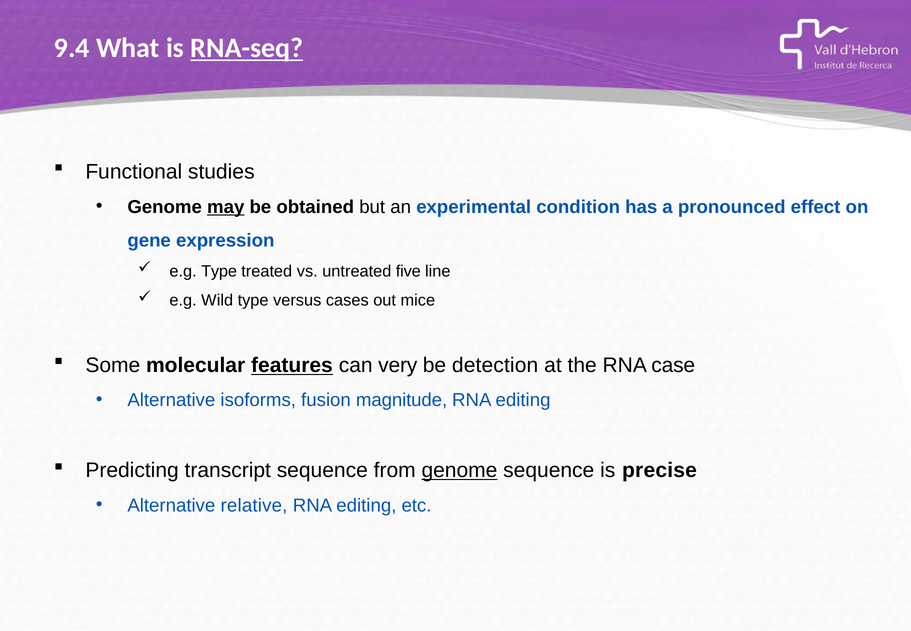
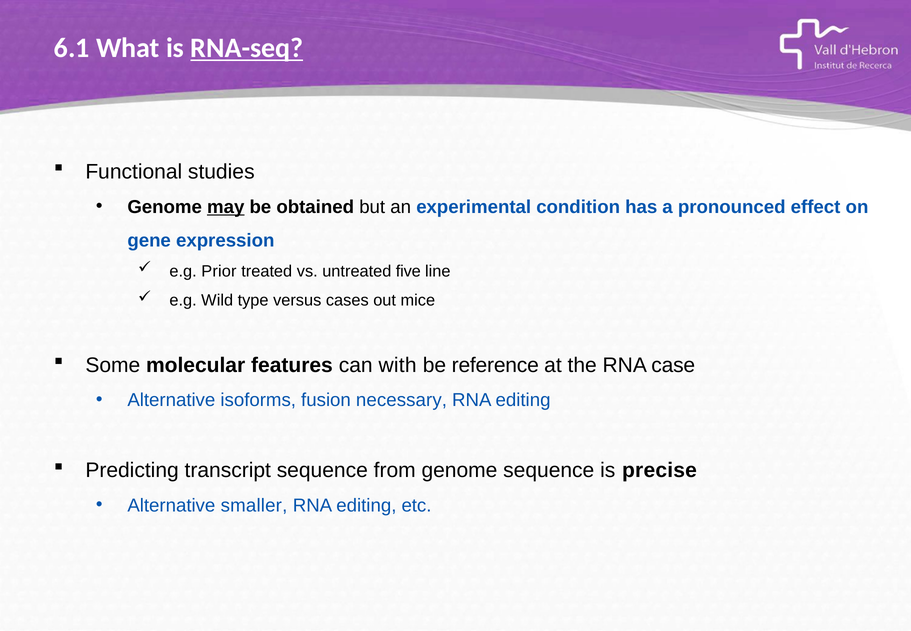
9.4: 9.4 -> 6.1 (72, 48)
e.g Type: Type -> Prior (219, 271)
features underline: present -> none (292, 365)
very: very -> with (398, 365)
detection: detection -> reference (495, 365)
magnitude: magnitude -> necessary (401, 400)
genome underline: present -> none (459, 470)
relative: relative -> smaller (254, 505)
